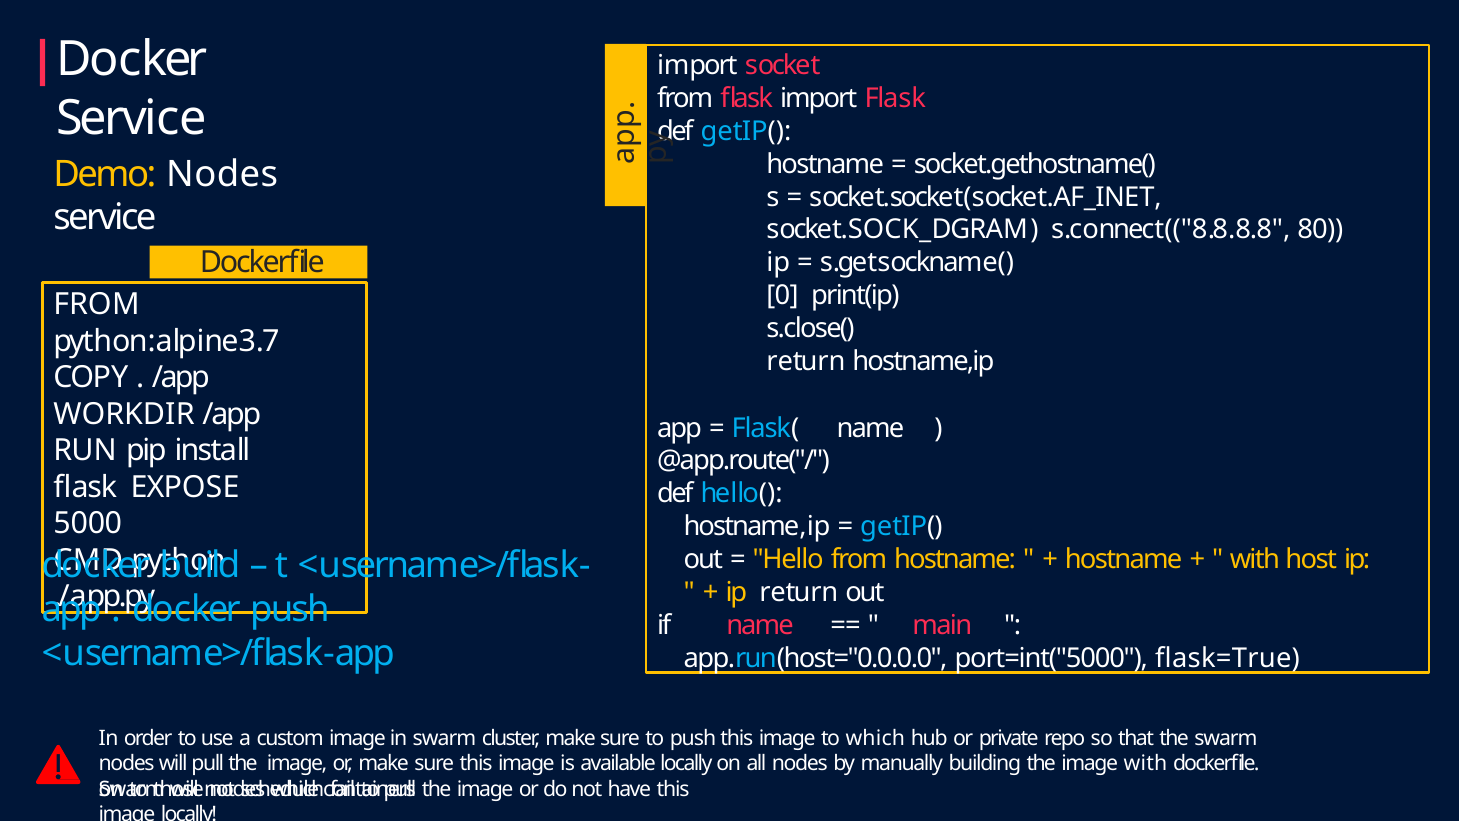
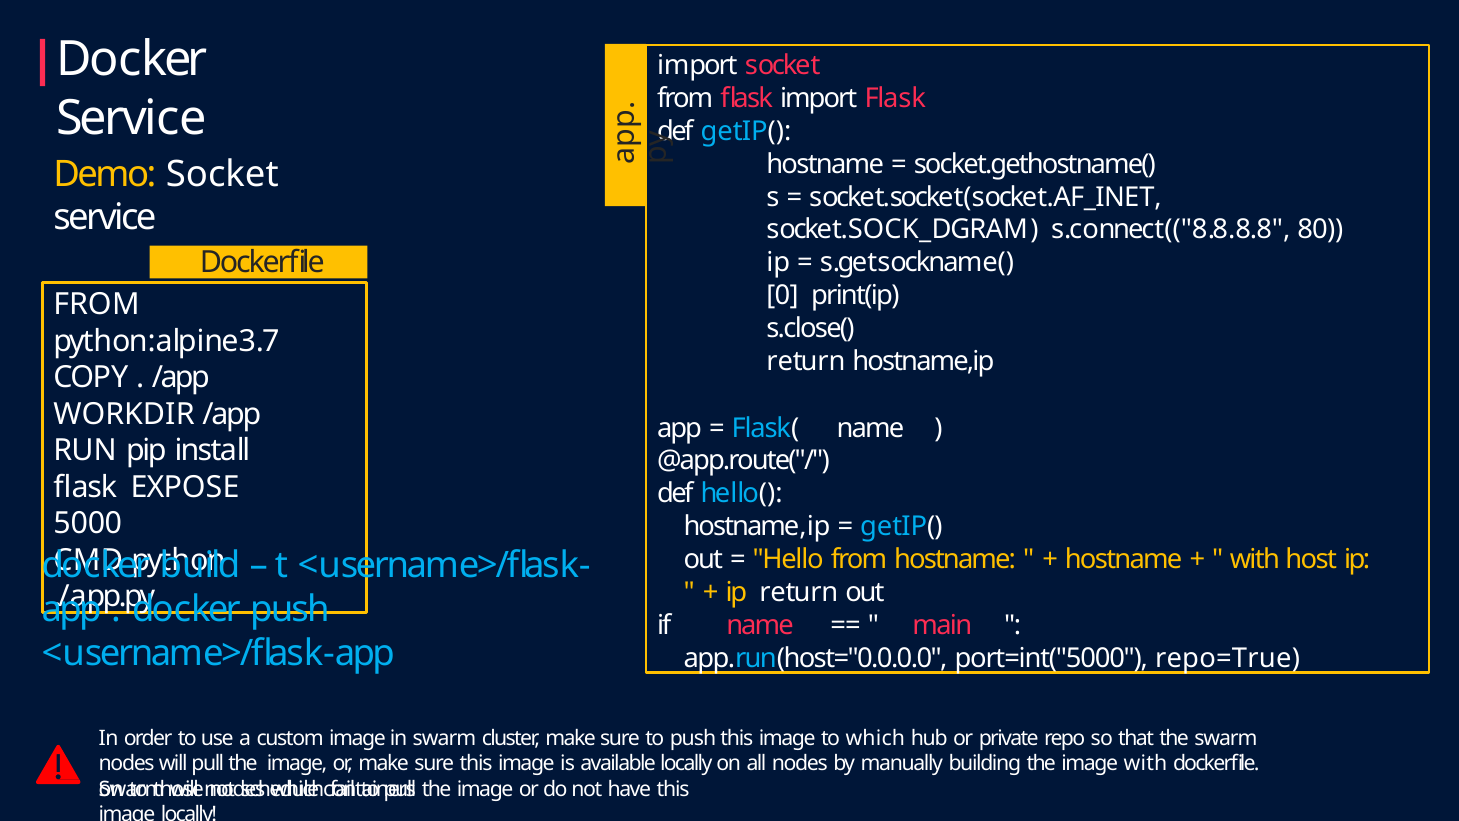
Demo Nodes: Nodes -> Socket (222, 174)
flask=True: flask=True -> repo=True (1227, 658)
